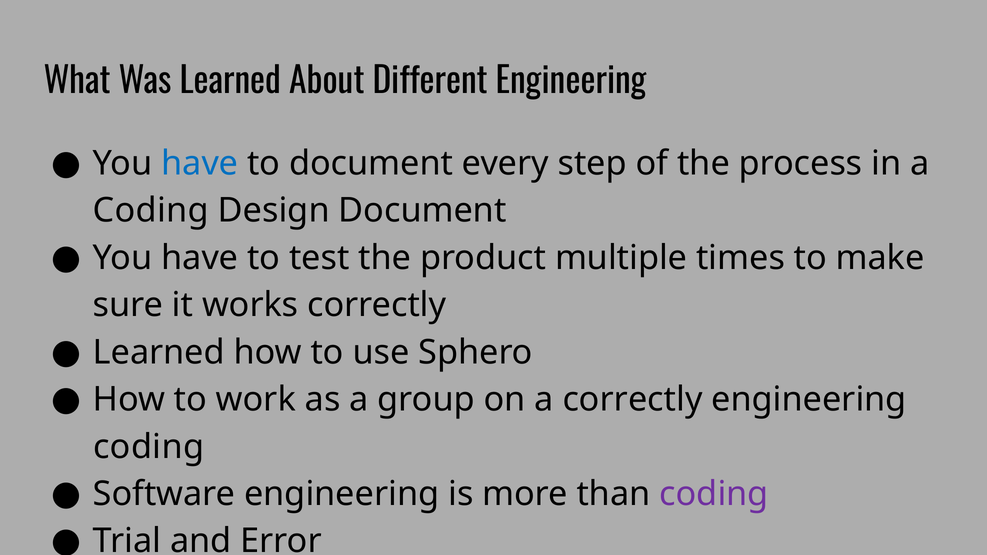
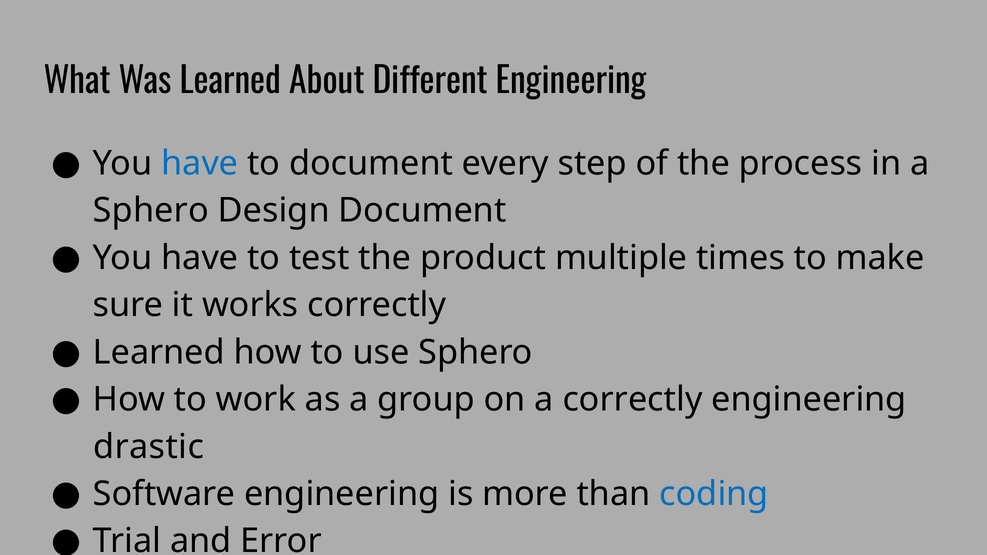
Coding: Coding -> Sphero (151, 211)
coding: coding -> drastic (149, 447)
coding colour: purple -> blue (714, 494)
